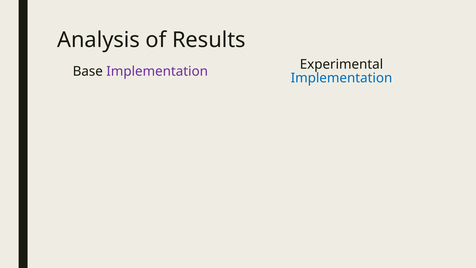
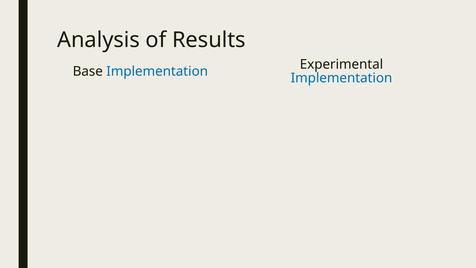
Implementation colour: purple -> blue (157, 71)
